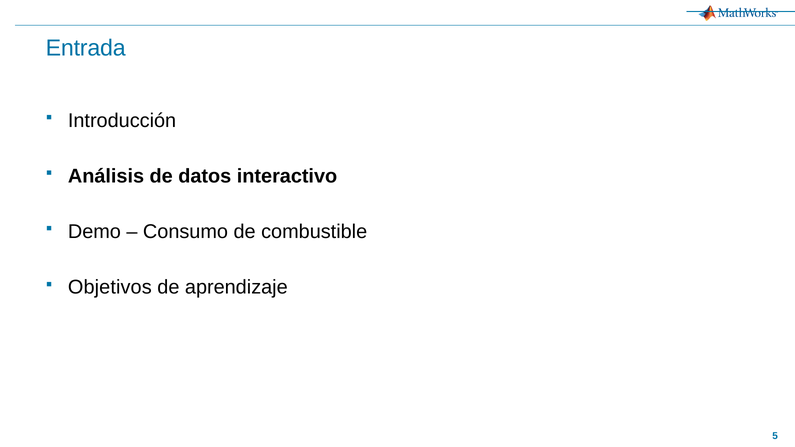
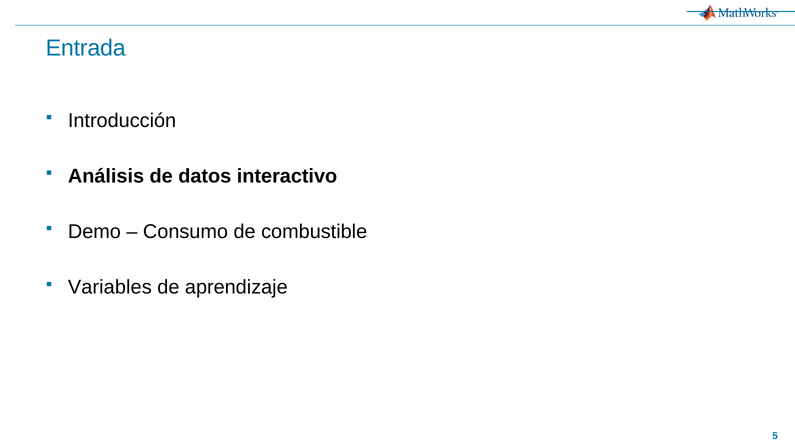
Objetivos: Objetivos -> Variables (110, 288)
